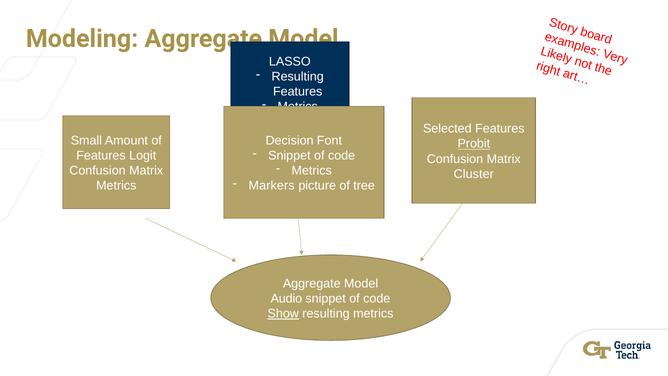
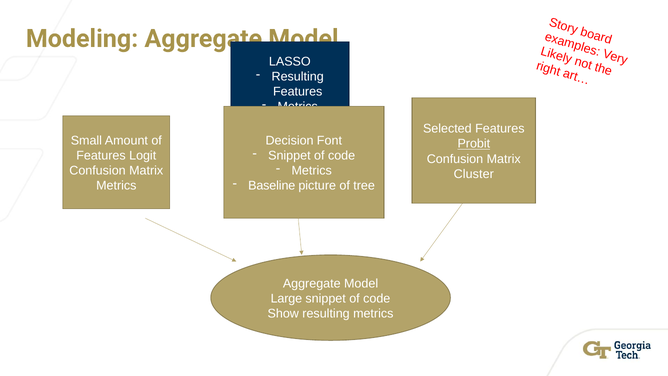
Markers: Markers -> Baseline (272, 185)
Audio: Audio -> Large (286, 298)
Show underline: present -> none (283, 313)
